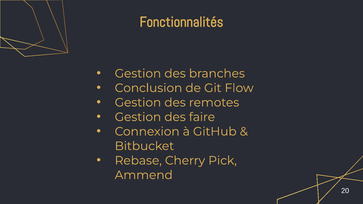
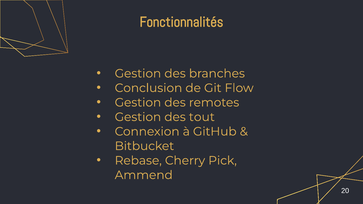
faire: faire -> tout (202, 117)
